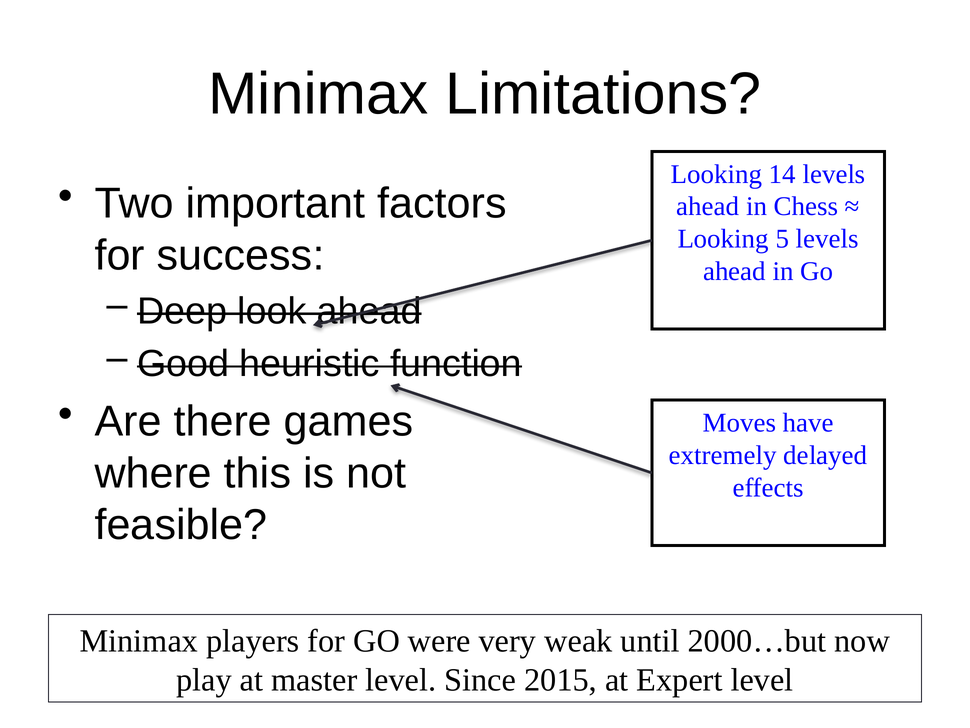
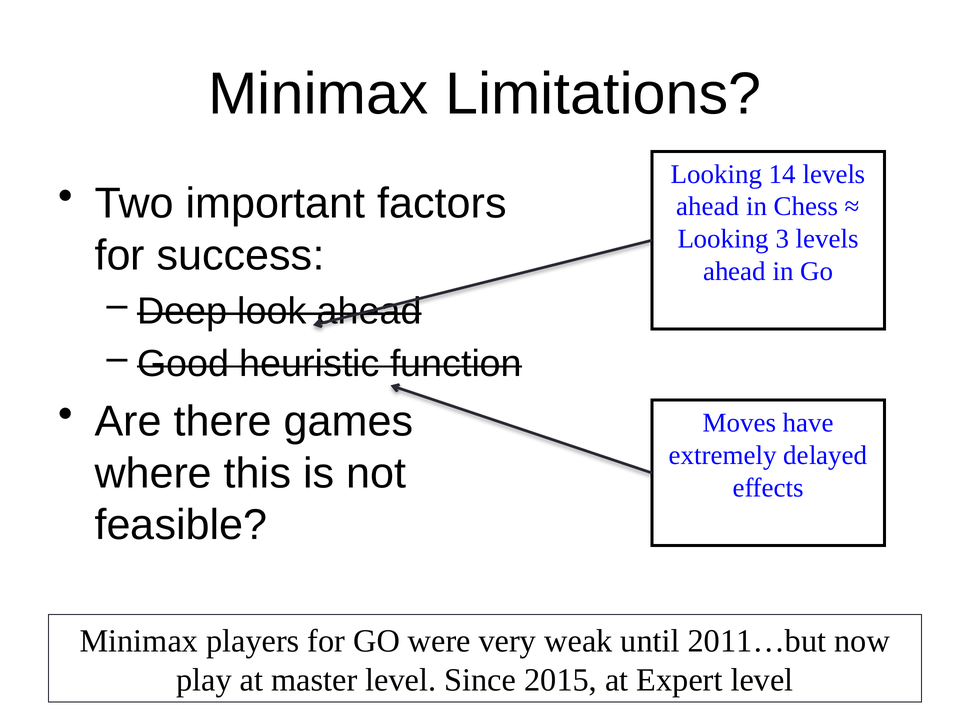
5: 5 -> 3 (782, 239)
2000…but: 2000…but -> 2011…but (757, 641)
